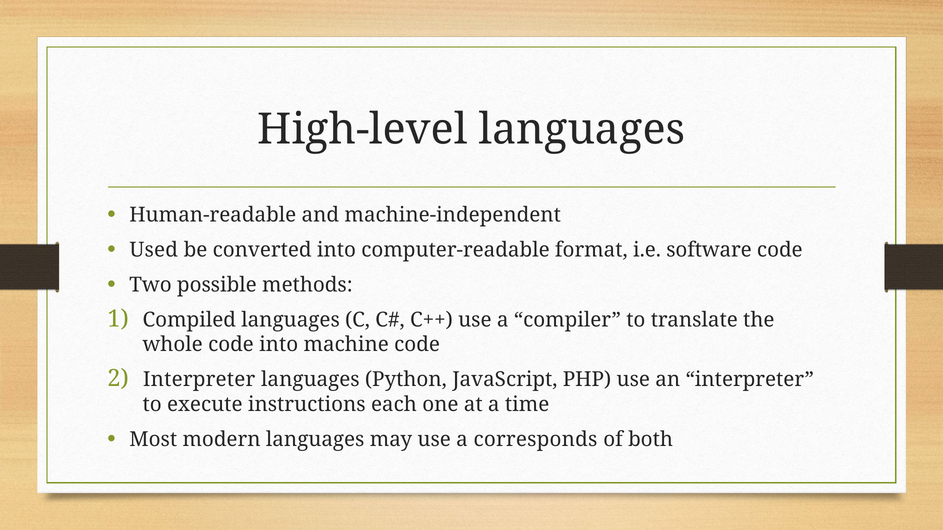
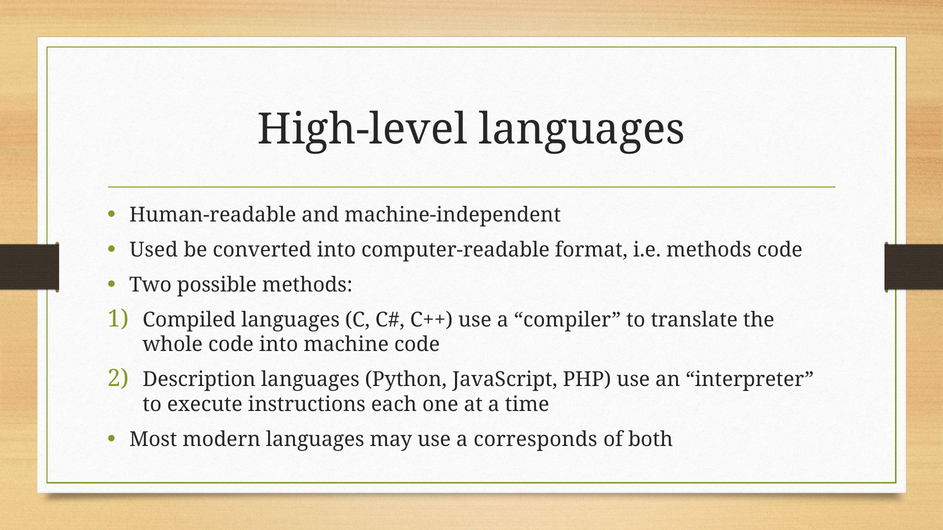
i.e software: software -> methods (709, 250)
Interpreter: Interpreter -> Description (199, 380)
